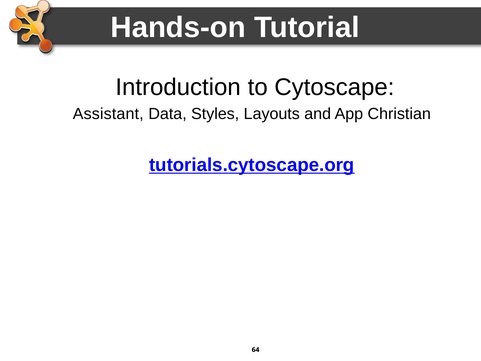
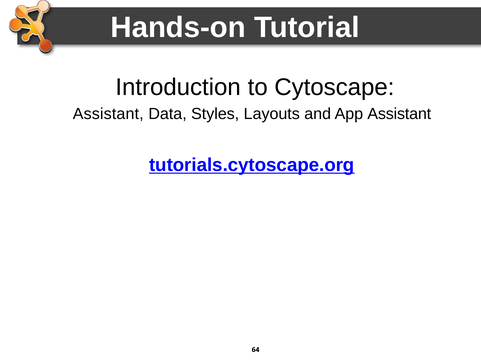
App Christian: Christian -> Assistant (399, 114)
